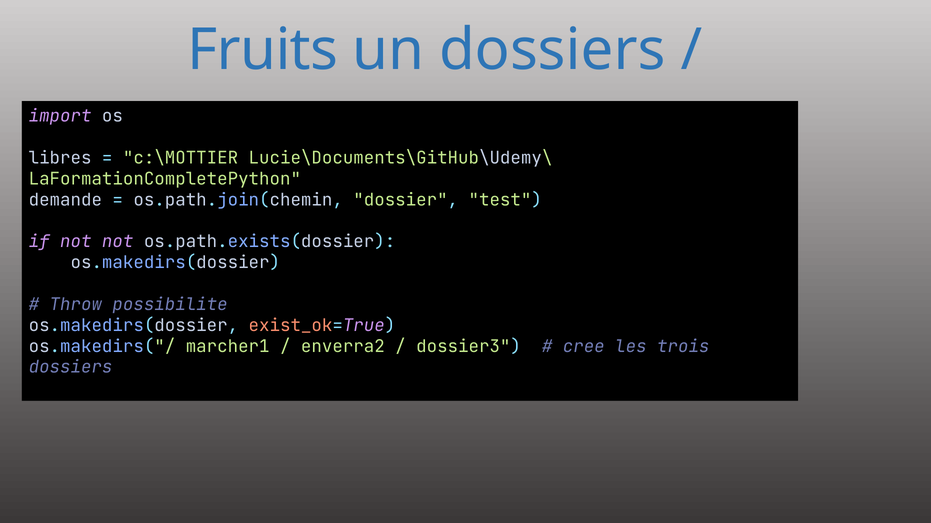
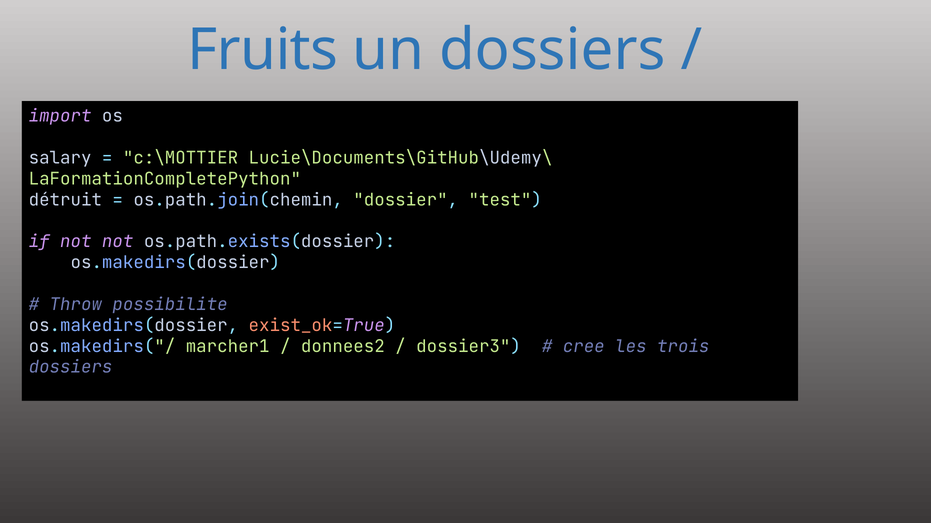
libres: libres -> salary (60, 158)
demande: demande -> détruit (65, 200)
enverra2: enverra2 -> donnees2 (343, 347)
